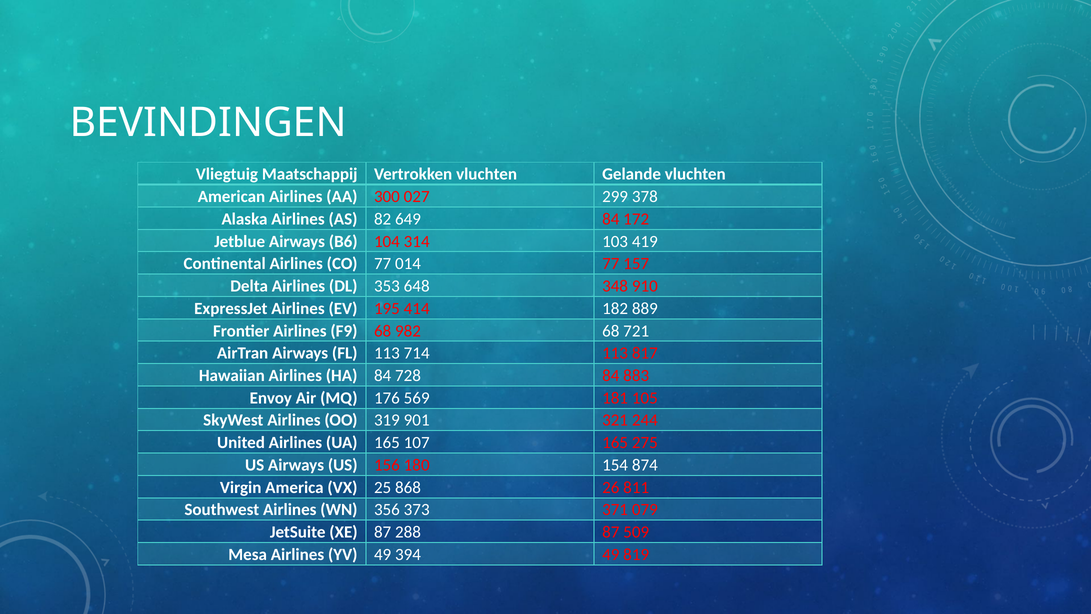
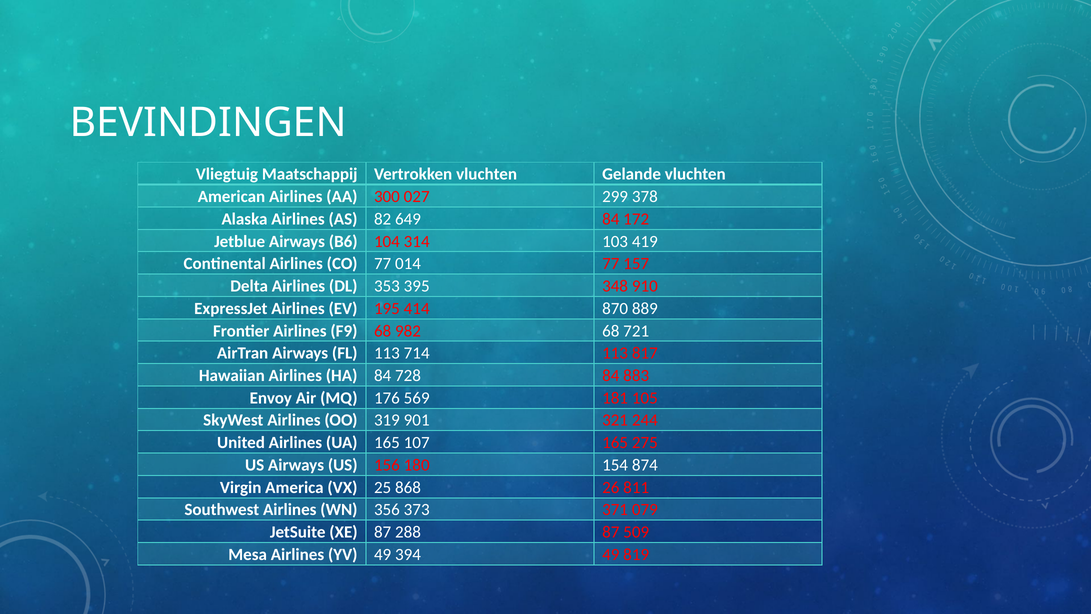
648: 648 -> 395 (417, 286)
182: 182 -> 870 (615, 308)
